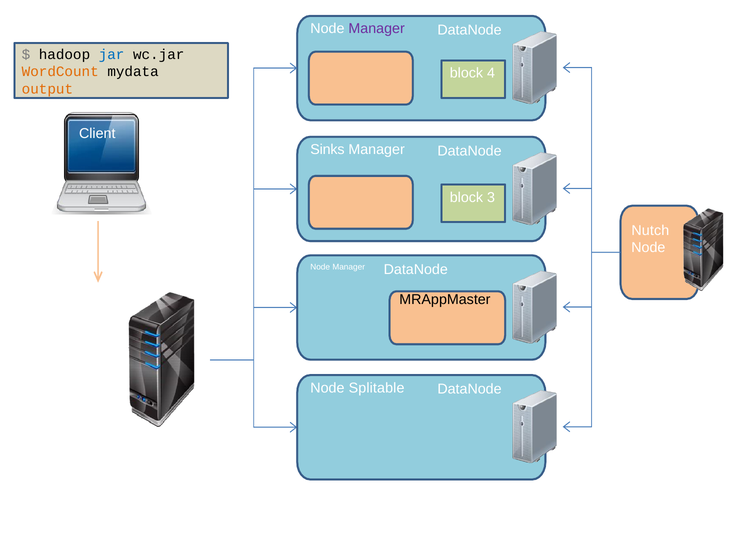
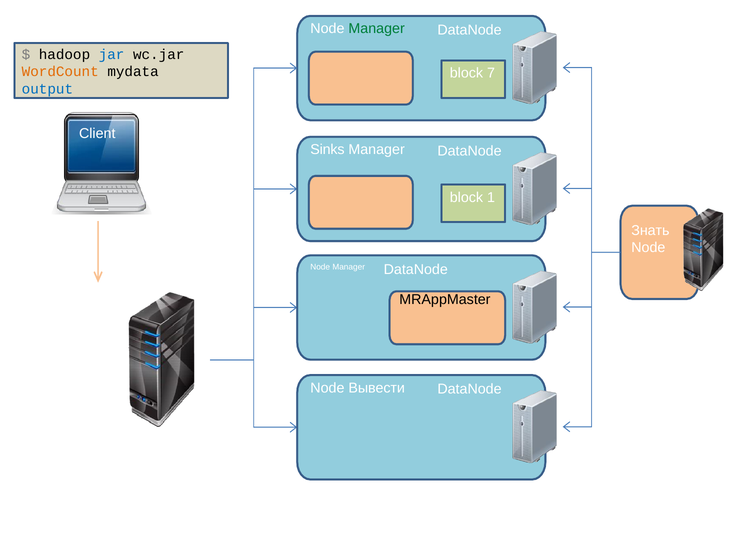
Manager colour: purple -> green (377, 29)
4: 4 -> 7 (491, 73)
output colour: orange -> blue (47, 89)
3: 3 -> 1 (491, 197)
Nutch: Nutch -> Знать (650, 231)
Splitable: Splitable -> Вывести (377, 388)
